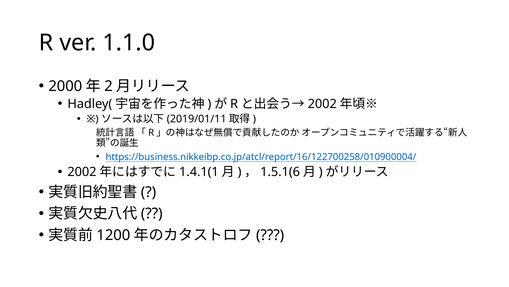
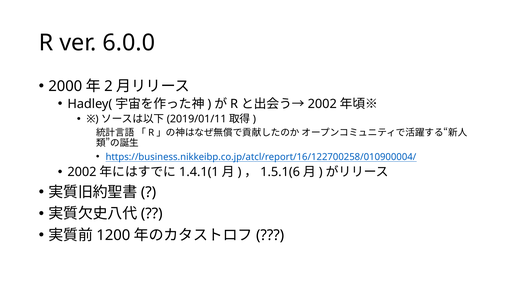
1.1.0: 1.1.0 -> 6.0.0 (129, 43)
